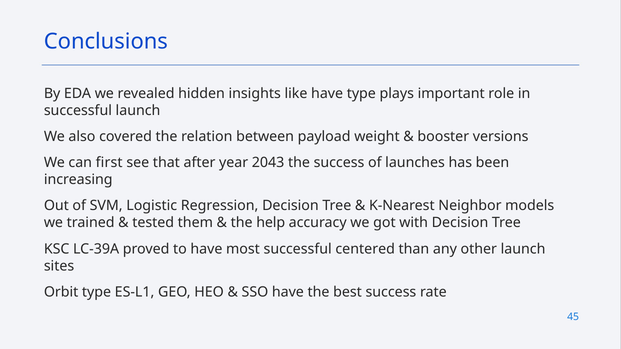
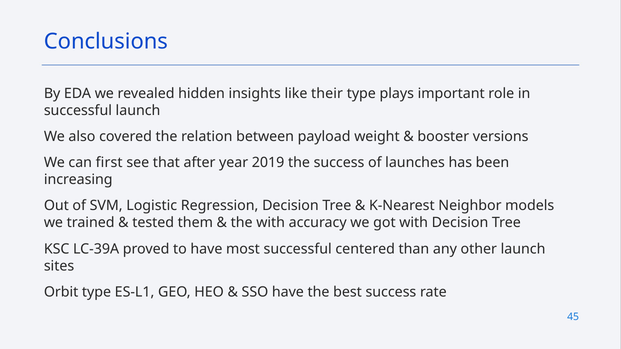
like have: have -> their (327, 93)
2043: 2043 -> 2019 (268, 163)
the help: help -> with (271, 223)
